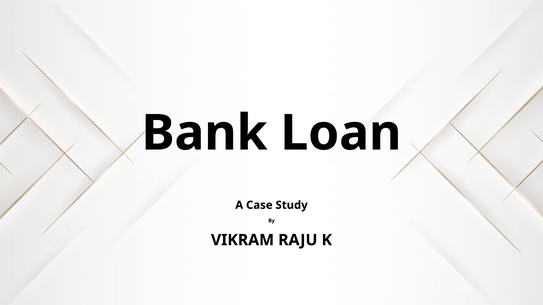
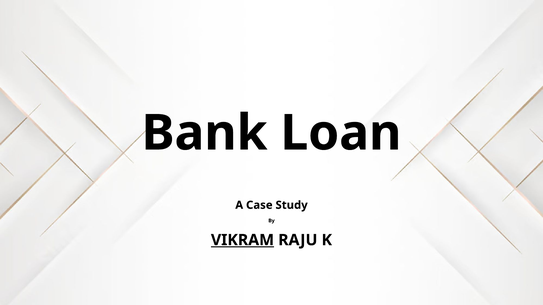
VIKRAM underline: none -> present (242, 240)
